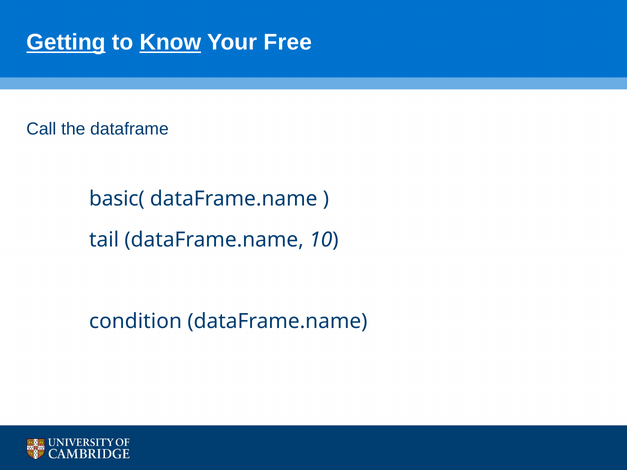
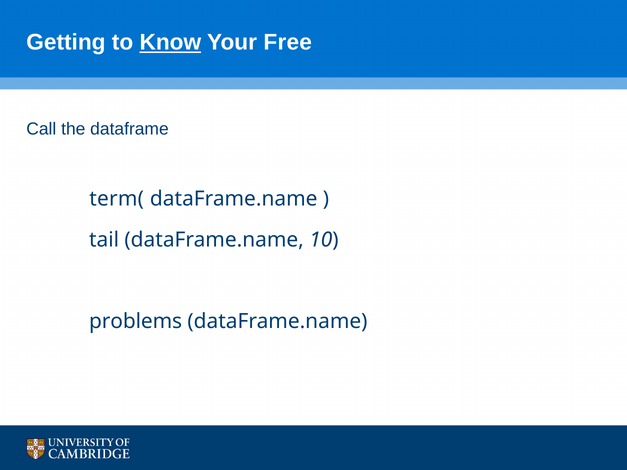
Getting underline: present -> none (66, 42)
basic(: basic( -> term( (117, 199)
condition: condition -> problems (136, 321)
